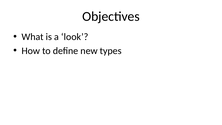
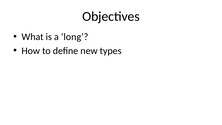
look: look -> long (75, 37)
